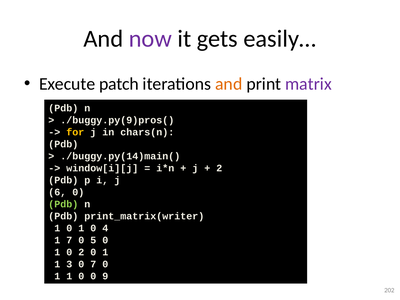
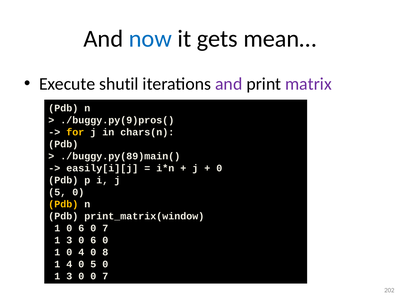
now colour: purple -> blue (150, 39)
easily…: easily… -> mean… (280, 39)
patch: patch -> shutil (119, 84)
and colour: orange -> purple (229, 84)
./buggy.py(14)main(: ./buggy.py(14)main( -> ./buggy.py(89)main( (120, 156)
window[i][j: window[i][j -> easily[i][j (102, 168)
2: 2 -> 0 (219, 168)
6: 6 -> 5 (57, 192)
Pdb colour: light green -> yellow (63, 204)
print_matrix(writer: print_matrix(writer -> print_matrix(window (144, 216)
1 0 1: 1 -> 6 (81, 228)
4: 4 -> 7 (105, 228)
7: 7 -> 3 (69, 240)
5: 5 -> 6 (93, 240)
0 2: 2 -> 4 (81, 252)
1: 1 -> 8 (105, 252)
1 3: 3 -> 4 (69, 264)
0 7: 7 -> 5 (93, 264)
1: 1 -> 3 (69, 276)
0 0 9: 9 -> 7 (105, 276)
